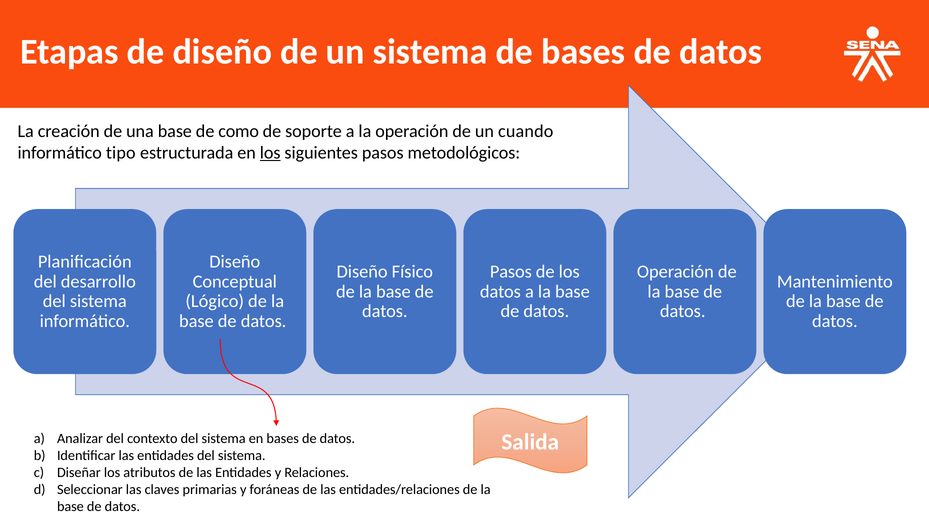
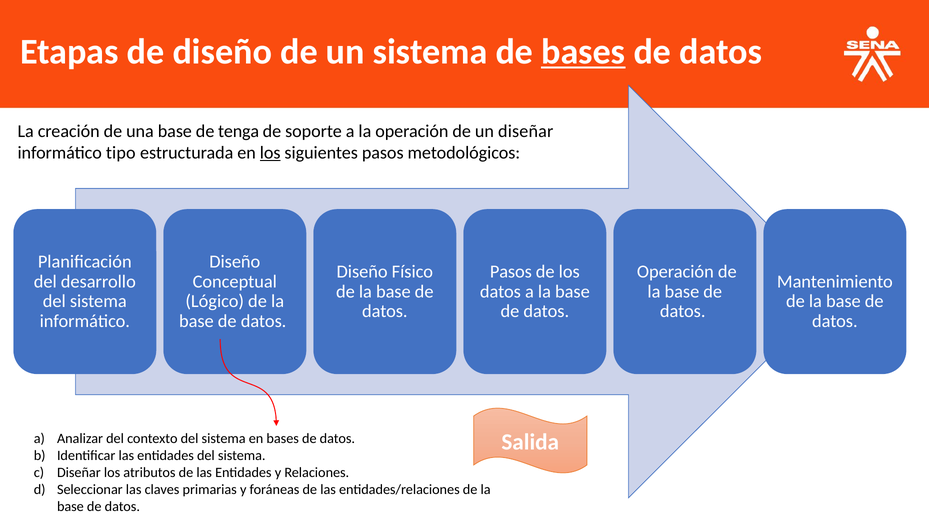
bases underline: none -> present (583, 52)
como: como -> tenga (239, 131)
un cuando: cuando -> diseñar (526, 131)
